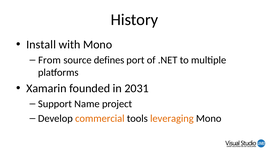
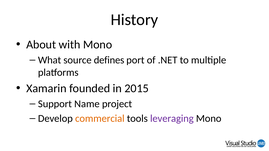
Install: Install -> About (41, 45)
From: From -> What (50, 60)
2031: 2031 -> 2015 (137, 89)
leveraging colour: orange -> purple (172, 119)
